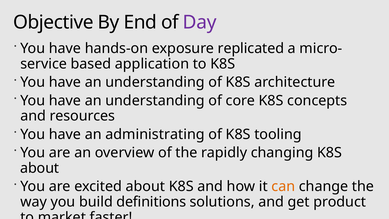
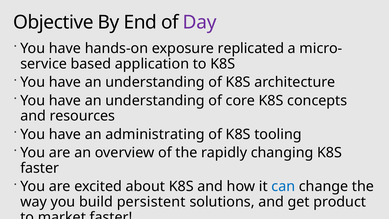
about: about -> faster (40, 168)
can colour: orange -> blue (283, 186)
definitions: definitions -> persistent (151, 202)
